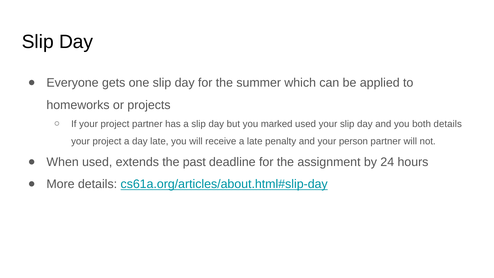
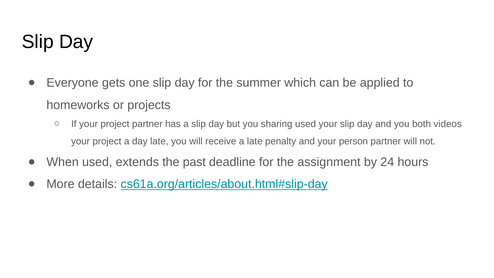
marked: marked -> sharing (277, 124)
both details: details -> videos (448, 124)
